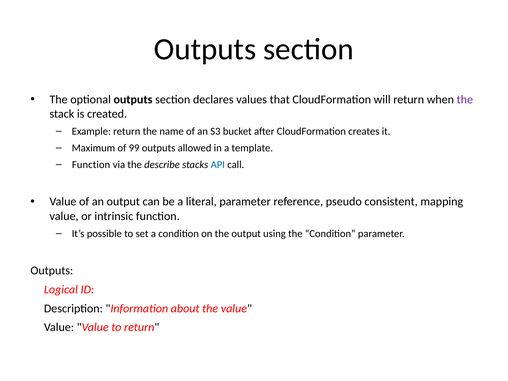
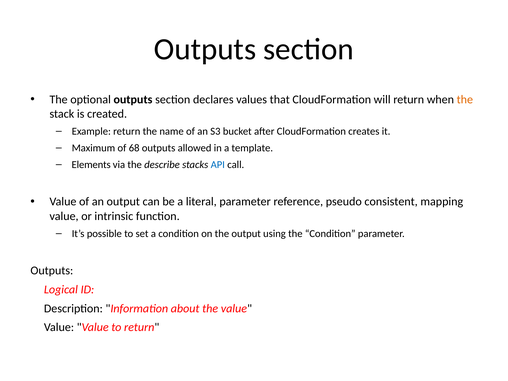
the colour: purple -> orange (465, 99)
99: 99 -> 68 (134, 148)
Function: Function -> Elements (91, 165)
